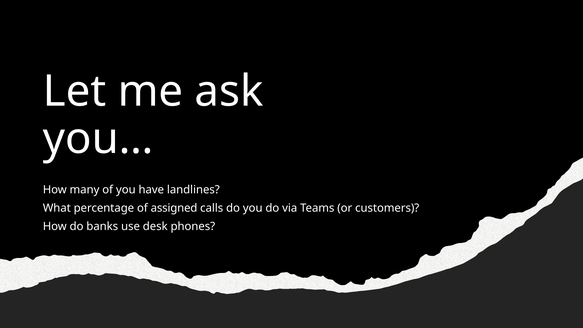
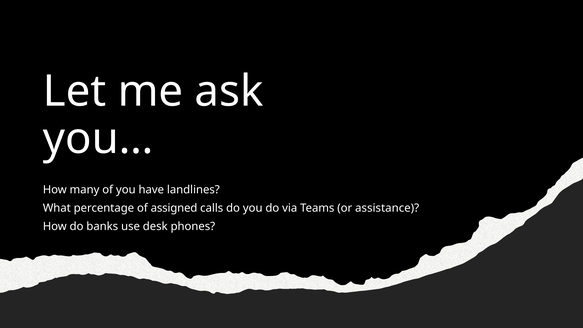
customers: customers -> assistance (387, 208)
